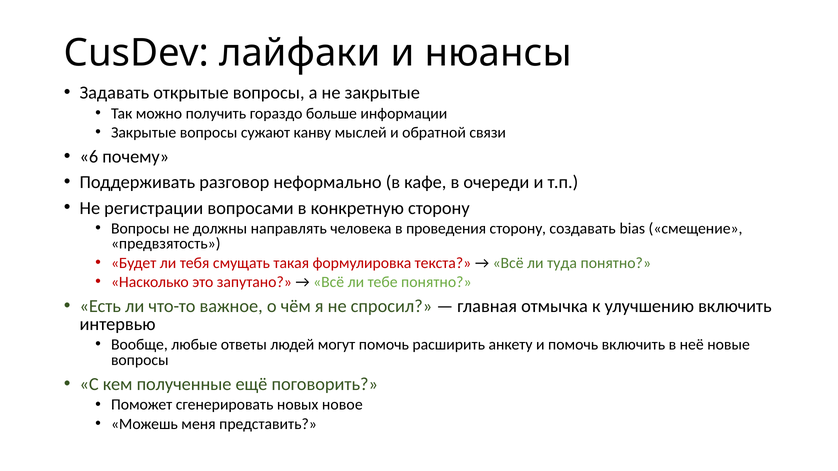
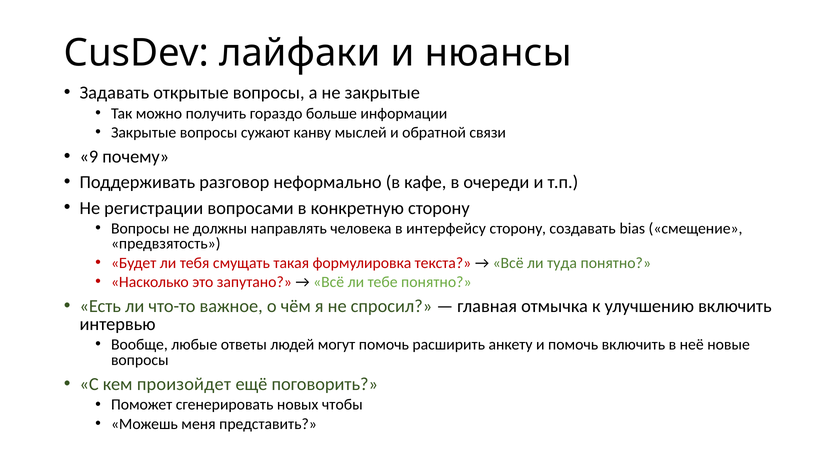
6: 6 -> 9 (89, 157)
проведения: проведения -> интерфейсу (446, 229)
полученные: полученные -> произойдет (184, 385)
новое: новое -> чтобы (342, 405)
